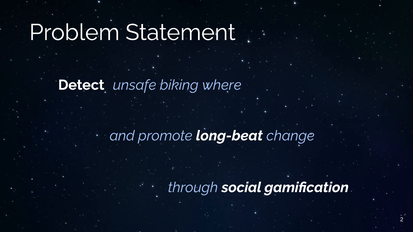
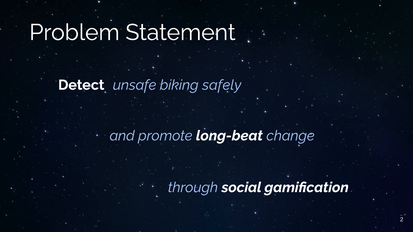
where: where -> safely (222, 85)
